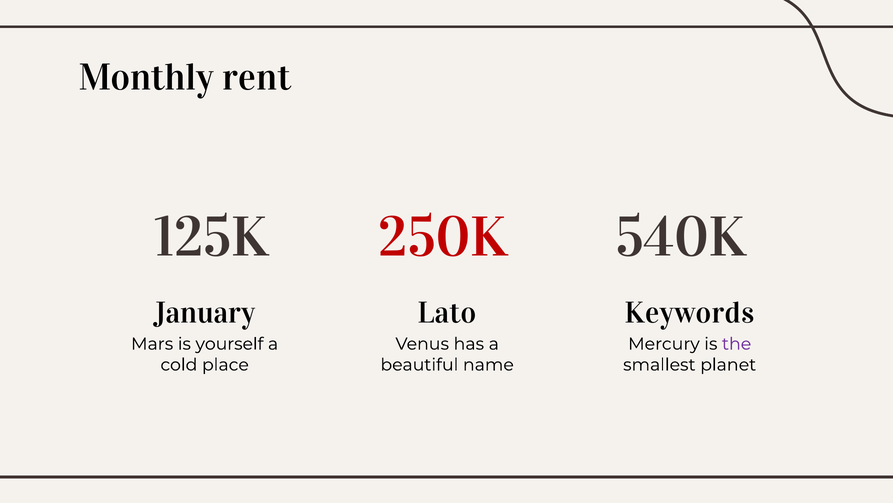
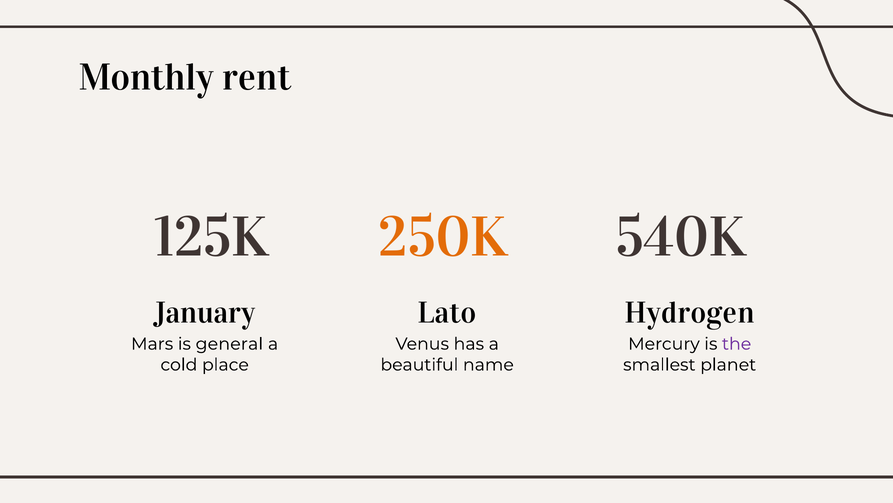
250K colour: red -> orange (443, 237)
Keywords: Keywords -> Hydrogen (690, 313)
yourself: yourself -> general (229, 343)
